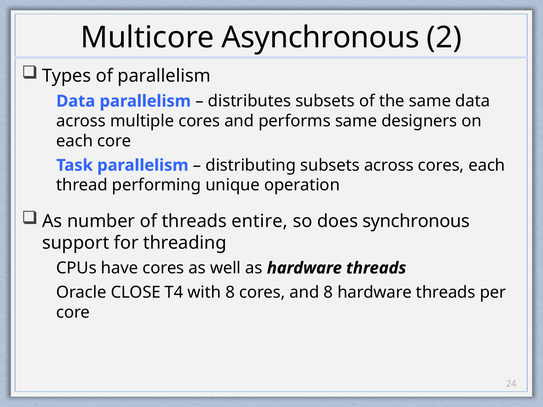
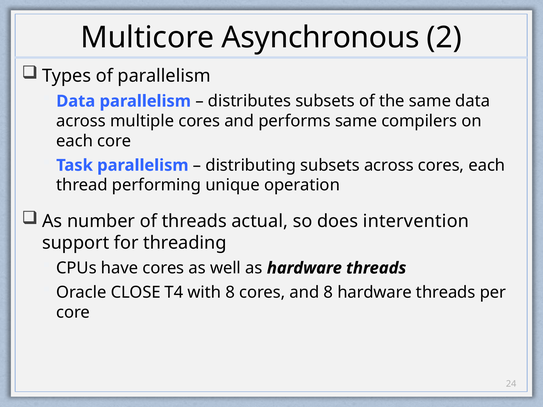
designers: designers -> compilers (419, 121)
entire: entire -> actual (260, 221)
synchronous: synchronous -> intervention (416, 221)
